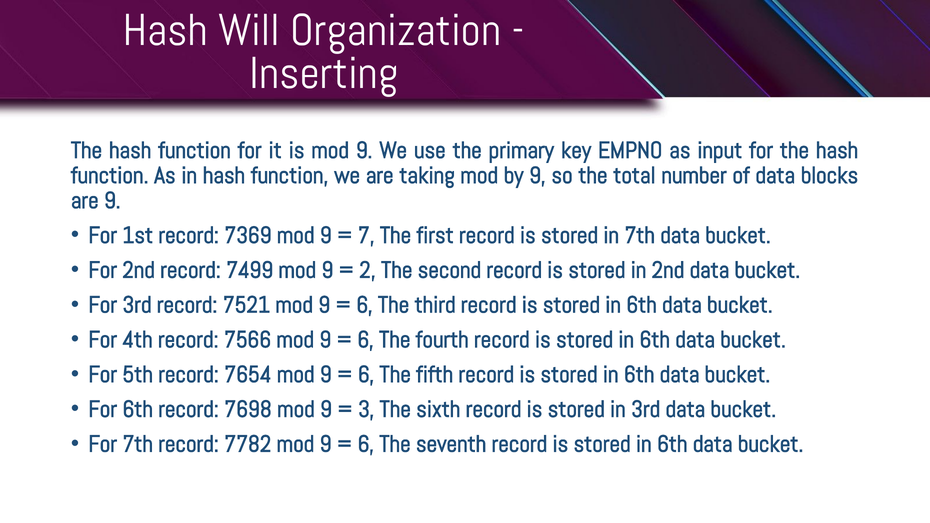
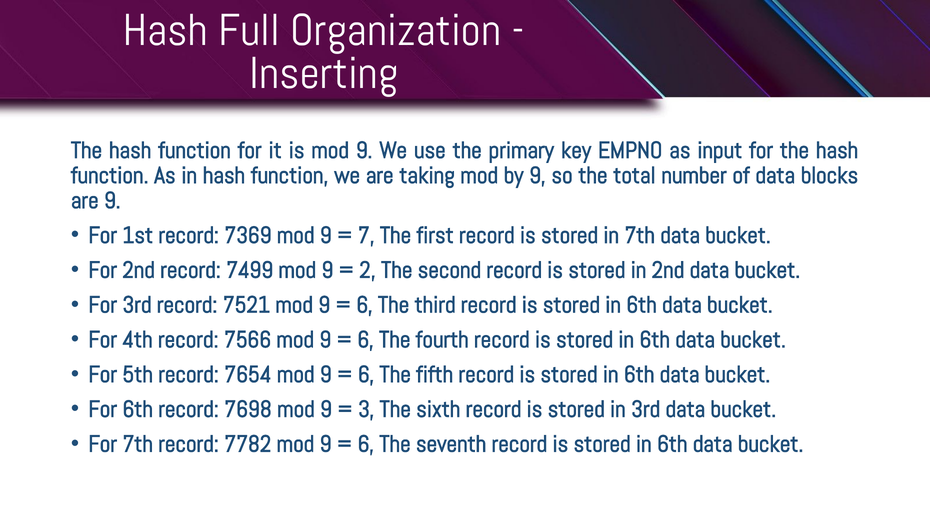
Will: Will -> Full (249, 30)
